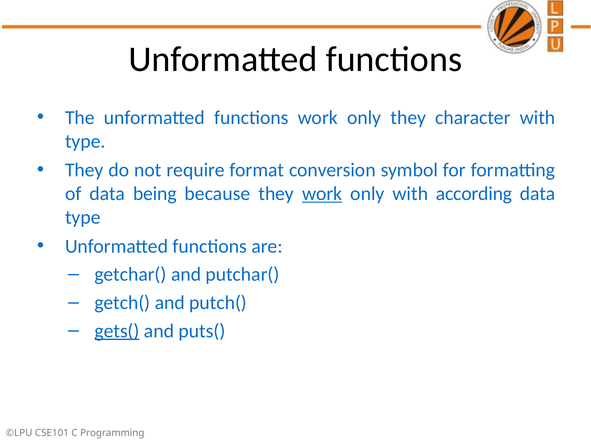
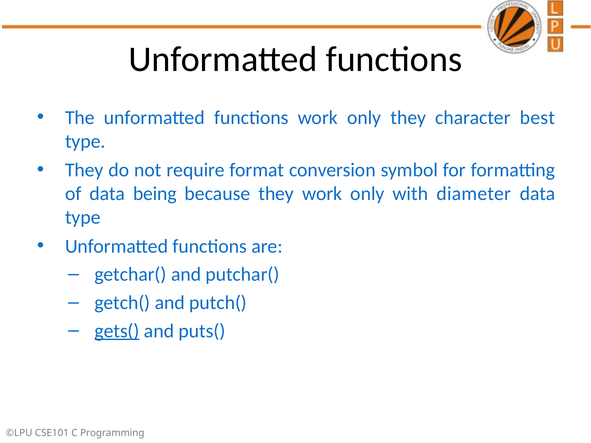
character with: with -> best (537, 118)
work underline: present -> none (322, 194)
according: according -> diameter (474, 194)
